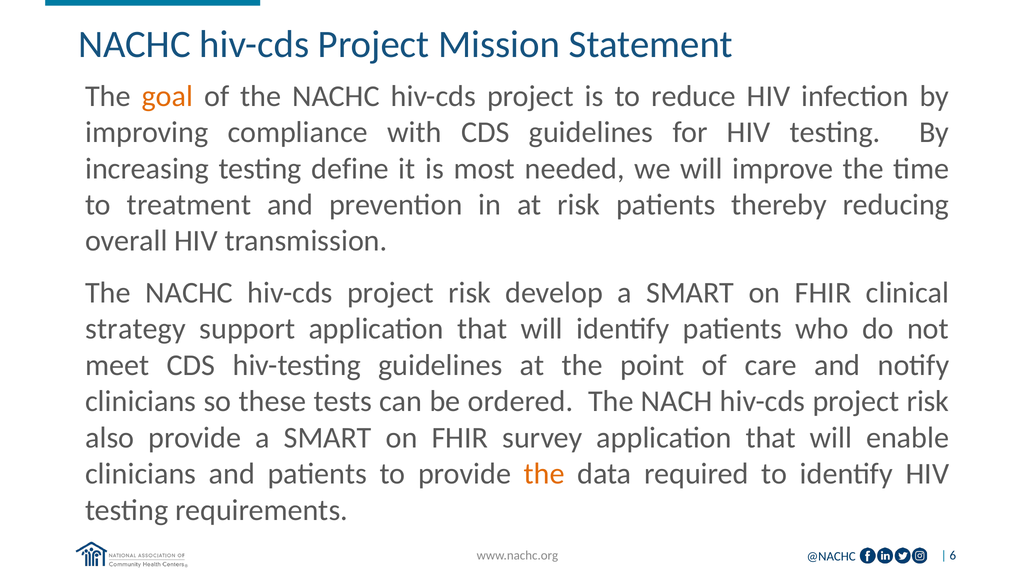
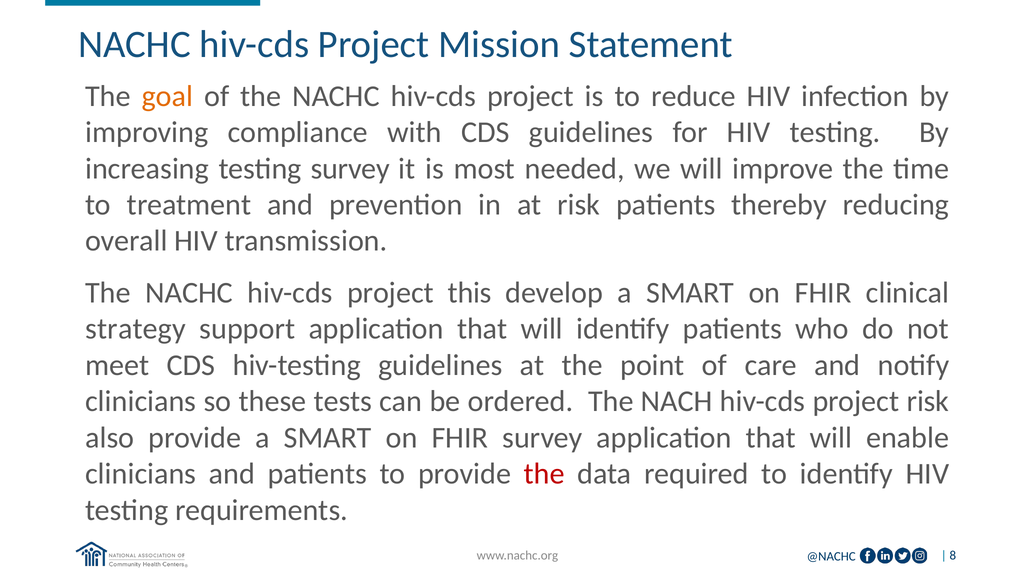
testing define: define -> survey (350, 169)
NACHC hiv-cds project risk: risk -> this (470, 293)
the colour: orange -> red (544, 474)
6: 6 -> 8 (953, 556)
